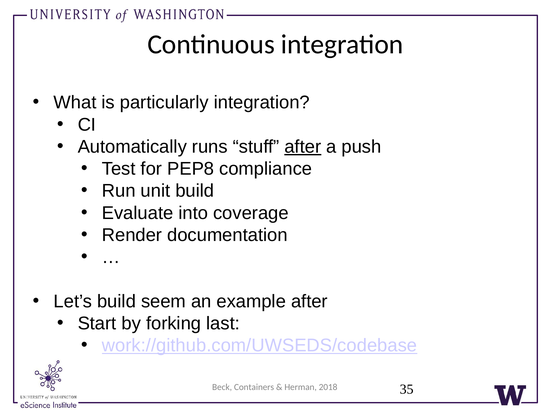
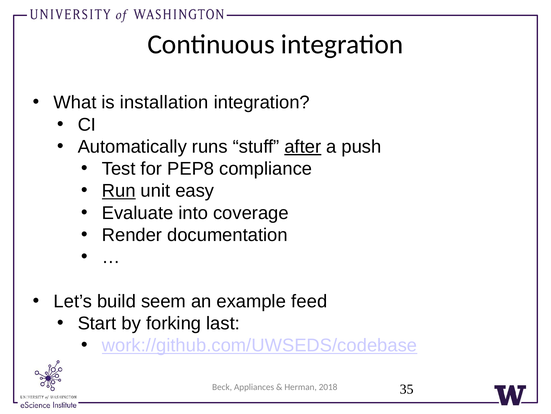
particularly: particularly -> installation (164, 102)
Run underline: none -> present (119, 191)
unit build: build -> easy (195, 191)
example after: after -> feed (309, 301)
Containers: Containers -> Appliances (254, 386)
